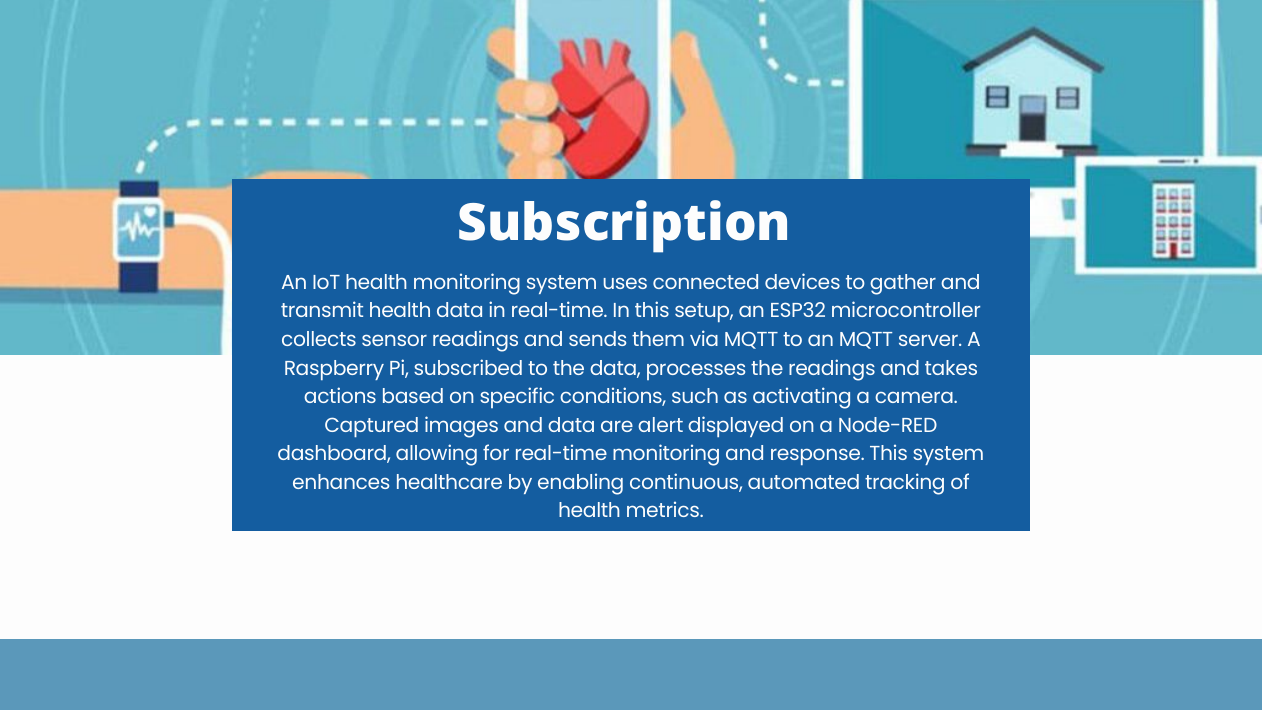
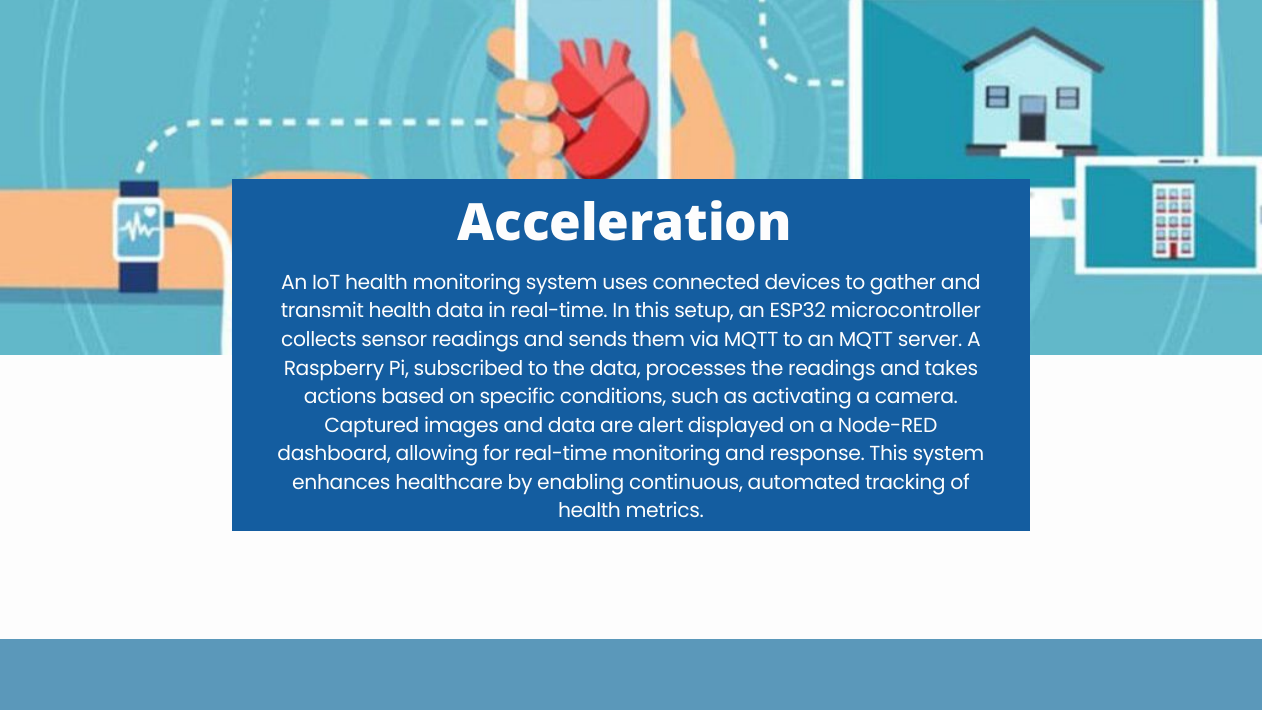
Subscription: Subscription -> Acceleration (625, 224)
